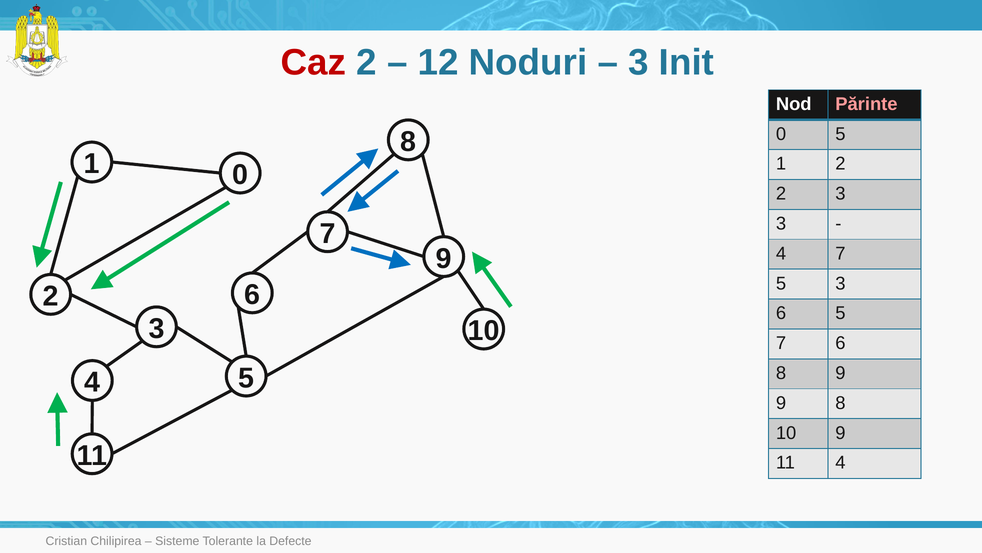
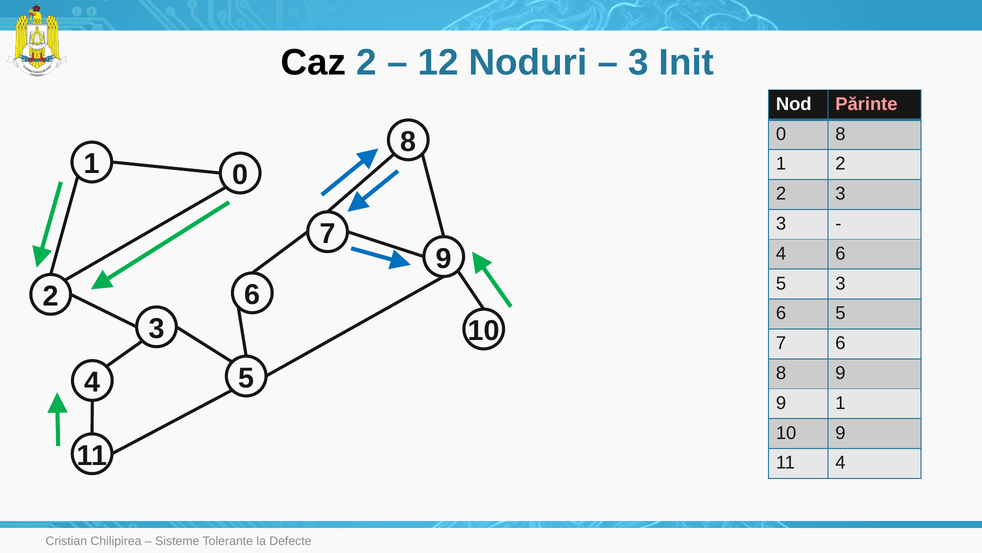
Caz colour: red -> black (313, 62)
5: 5 -> 8 (840, 134)
4 7: 7 -> 6 (840, 253)
9 8: 8 -> 1 (840, 403)
